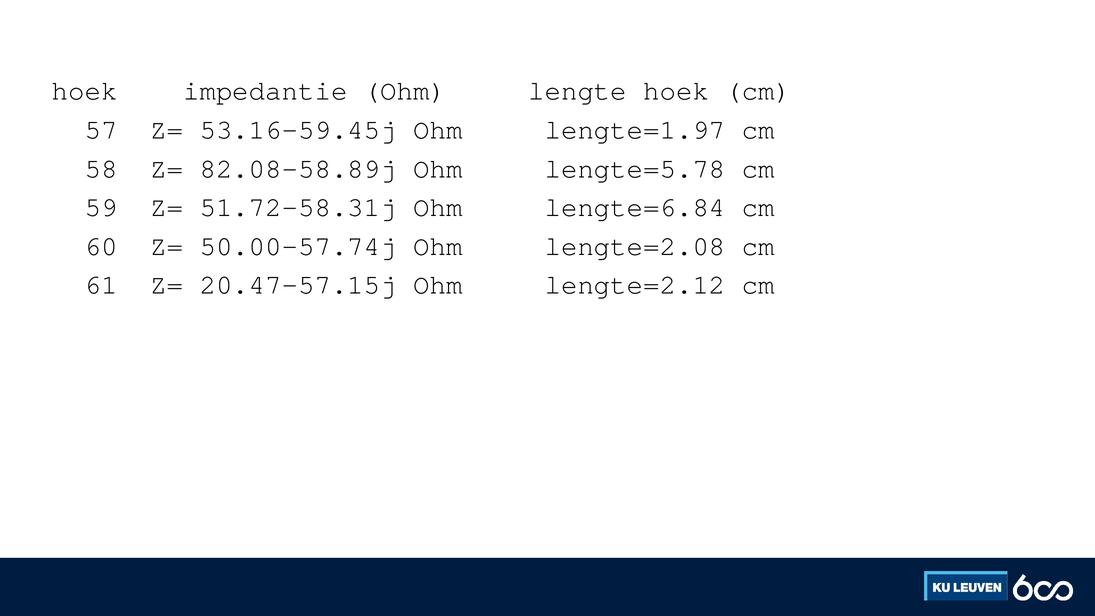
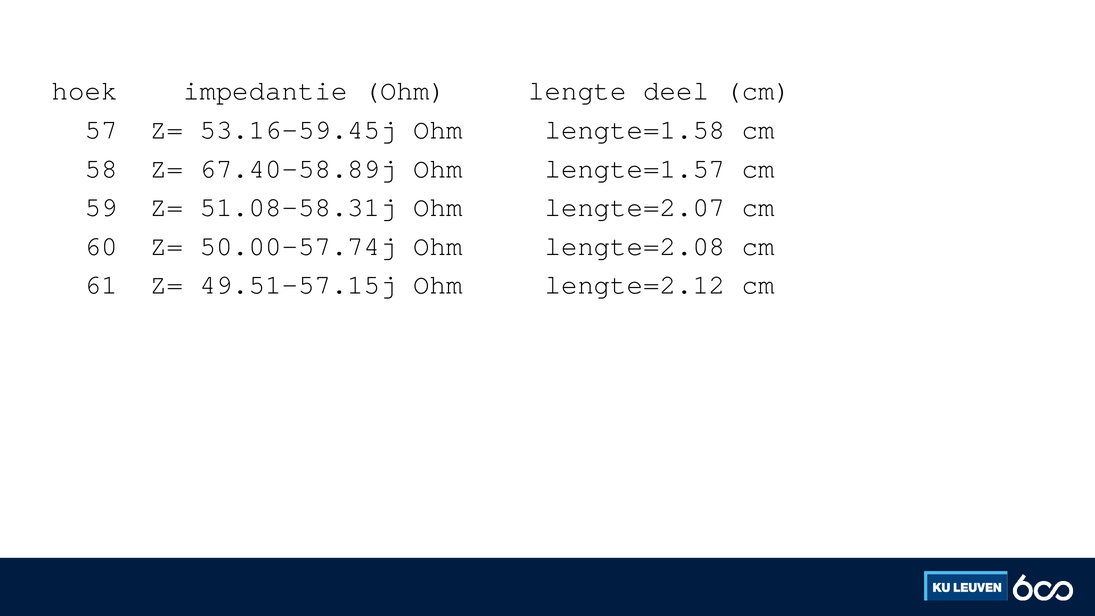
lengte hoek: hoek -> deel (676, 91)
lengte=1.97: lengte=1.97 -> lengte=1.58 (635, 130)
82.08-58.89j: 82.08-58.89j -> 67.40-58.89j (298, 168)
lengte=5.78: lengte=5.78 -> lengte=1.57 (635, 168)
51.72-58.31j: 51.72-58.31j -> 51.08-58.31j (298, 207)
lengte=6.84: lengte=6.84 -> lengte=2.07 (635, 207)
20.47-57.15j: 20.47-57.15j -> 49.51-57.15j (298, 285)
